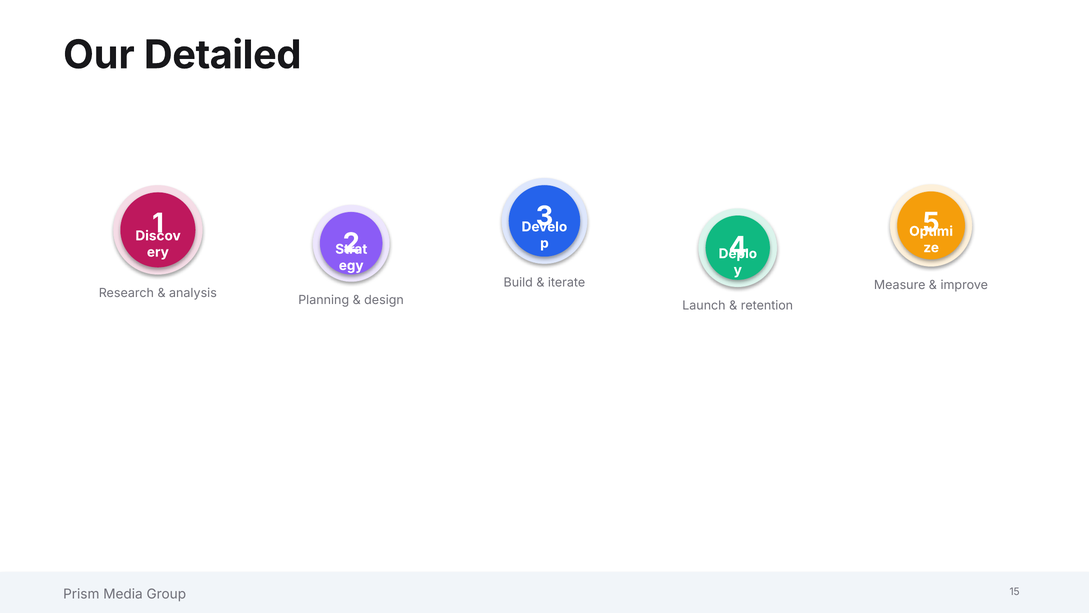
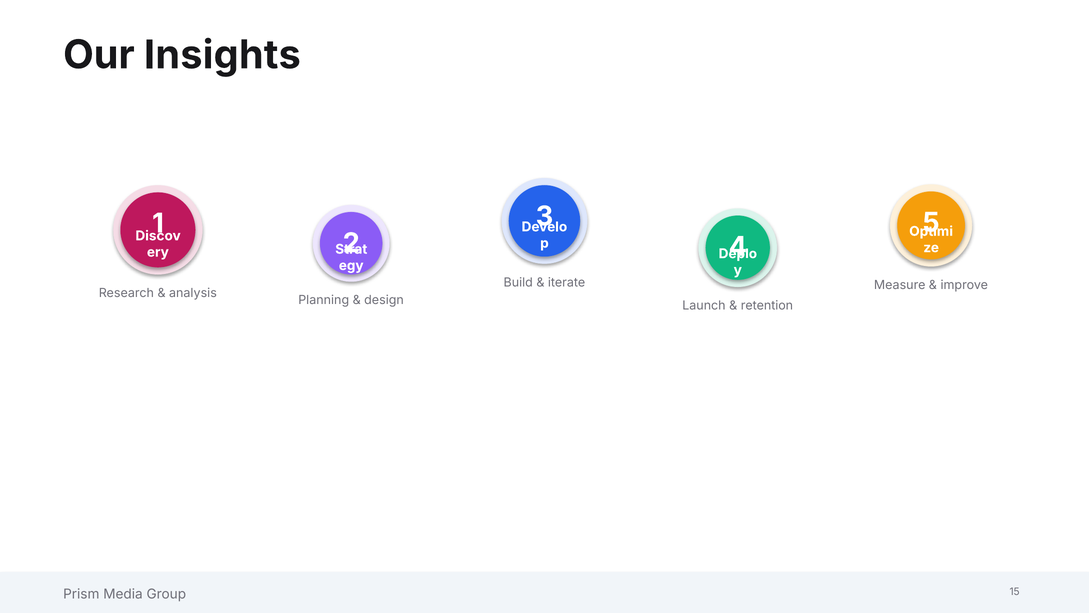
Detailed: Detailed -> Insights (222, 55)
